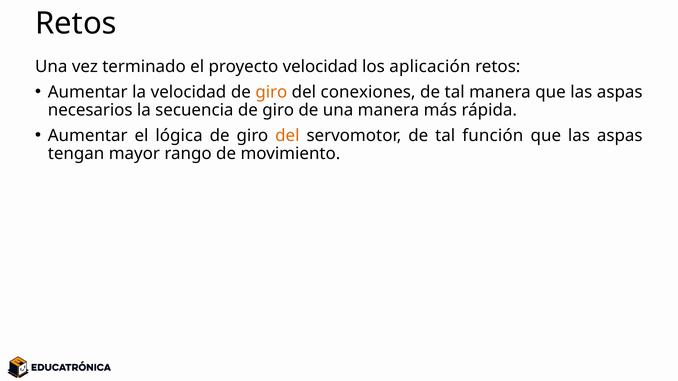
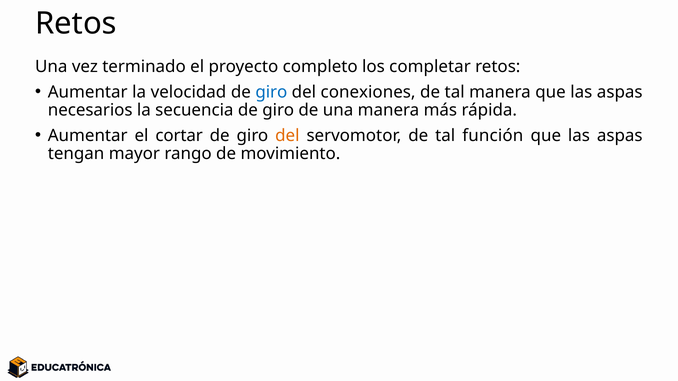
proyecto velocidad: velocidad -> completo (320, 67)
aplicación: aplicación -> completar (430, 67)
giro colour: orange -> blue (271, 92)
lógica: lógica -> cortar (179, 136)
